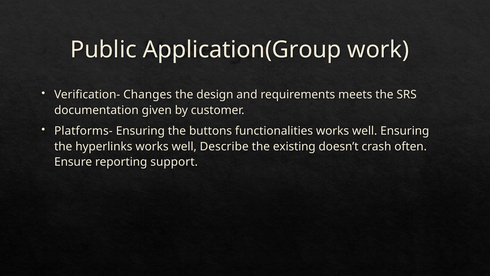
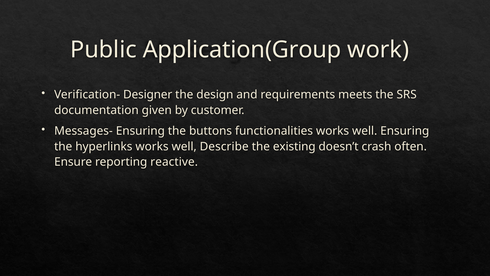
Changes: Changes -> Designer (148, 95)
Platforms-: Platforms- -> Messages- (83, 131)
support: support -> reactive (174, 162)
